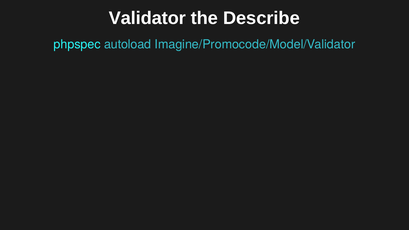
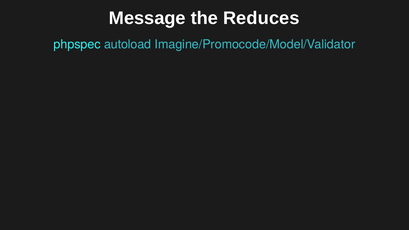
Validator: Validator -> Message (147, 18)
Describe: Describe -> Reduces (261, 18)
